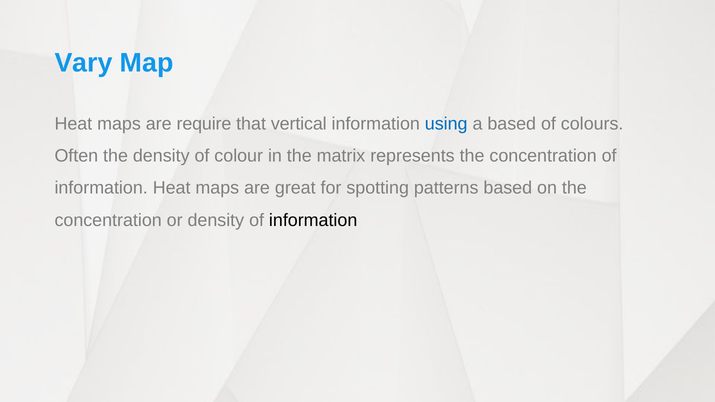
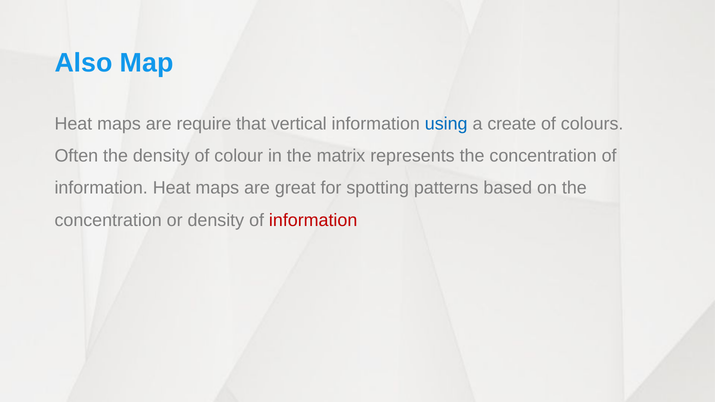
Vary: Vary -> Also (84, 63)
a based: based -> create (512, 124)
information colour: black -> red (313, 220)
